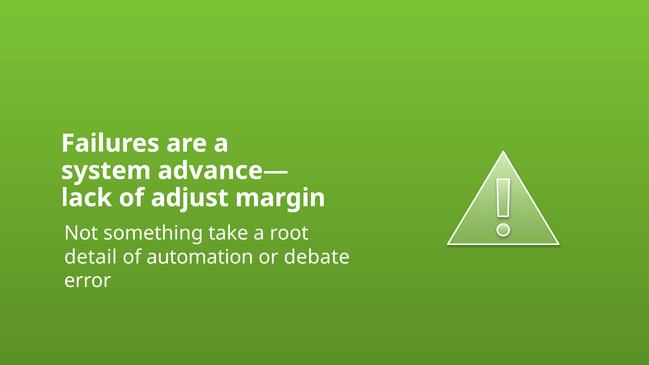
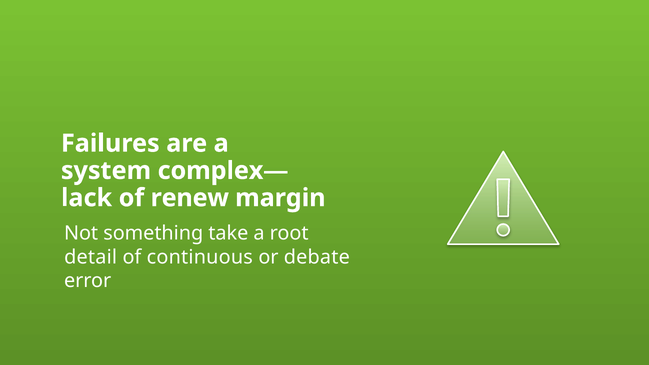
advance—: advance— -> complex— (223, 171)
adjust: adjust -> renew (190, 198)
automation: automation -> continuous (200, 257)
